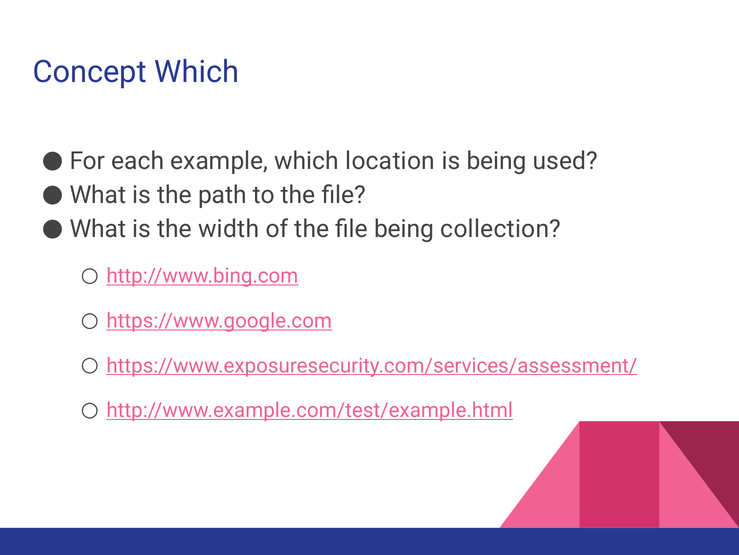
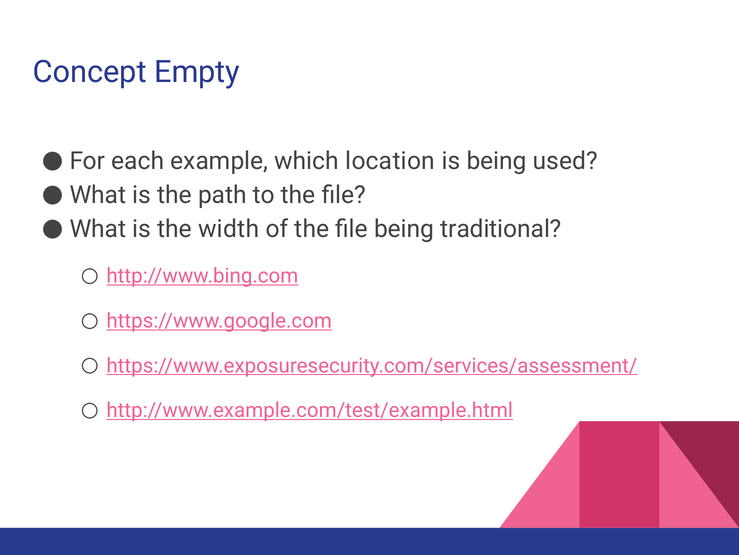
Concept Which: Which -> Empty (197, 72)
collection: collection -> traditional (501, 229)
